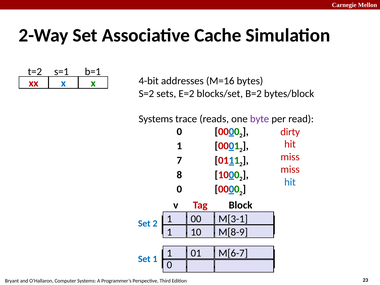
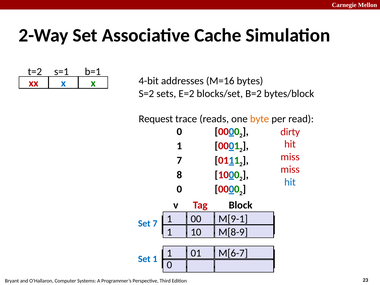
Systems: Systems -> Request (156, 119)
byte colour: purple -> orange (260, 119)
M[3-1: M[3-1 -> M[9-1 (233, 219)
Set 2: 2 -> 7 (155, 224)
